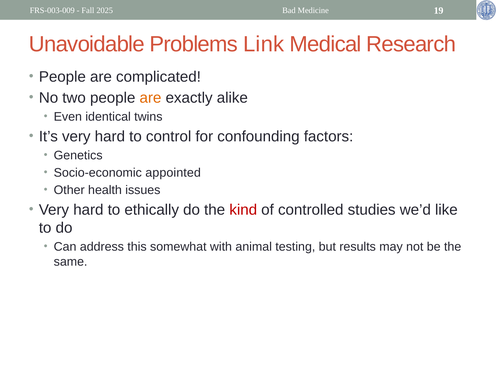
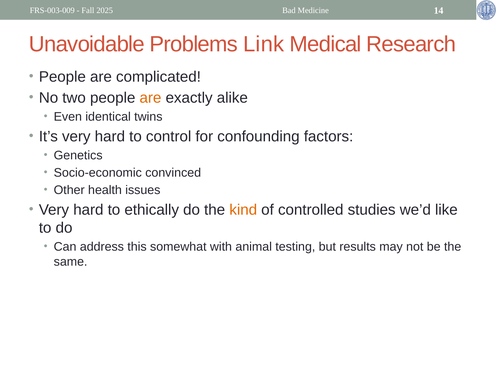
19: 19 -> 14 (439, 11)
appointed: appointed -> convinced (173, 173)
kind colour: red -> orange (243, 210)
